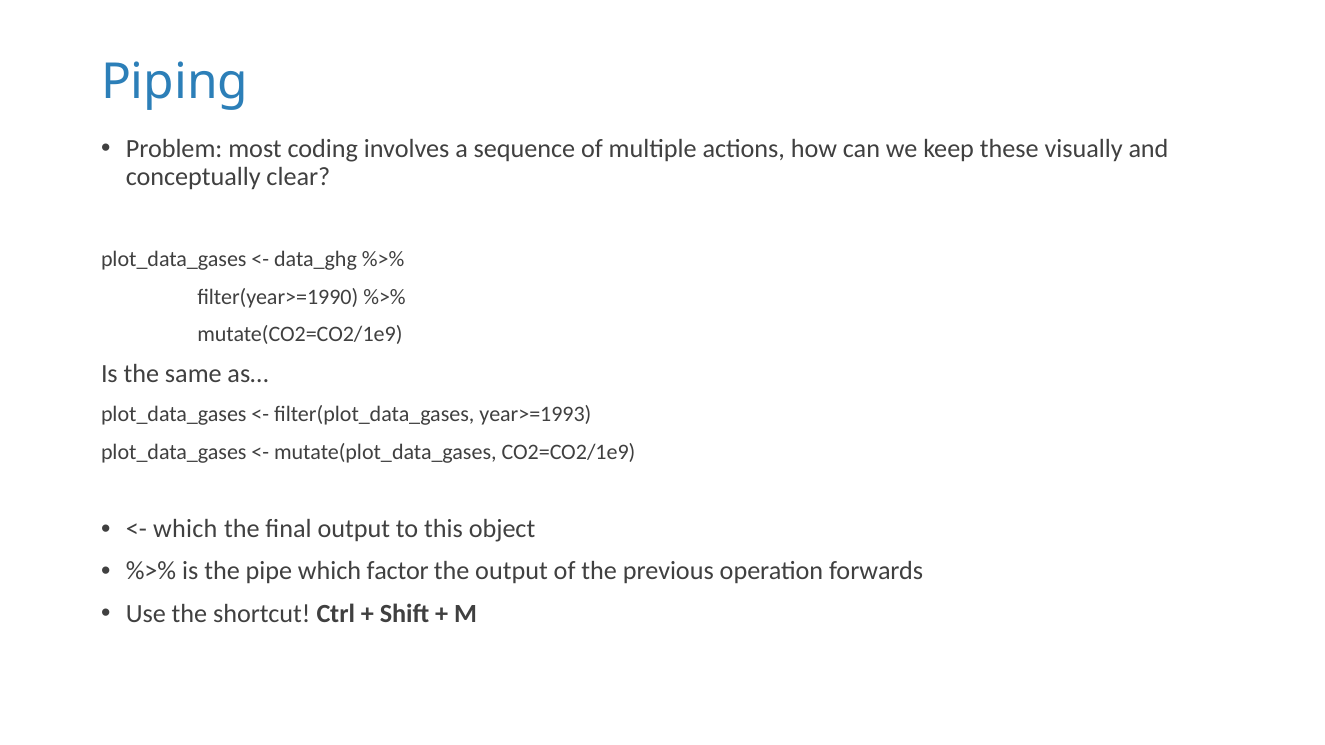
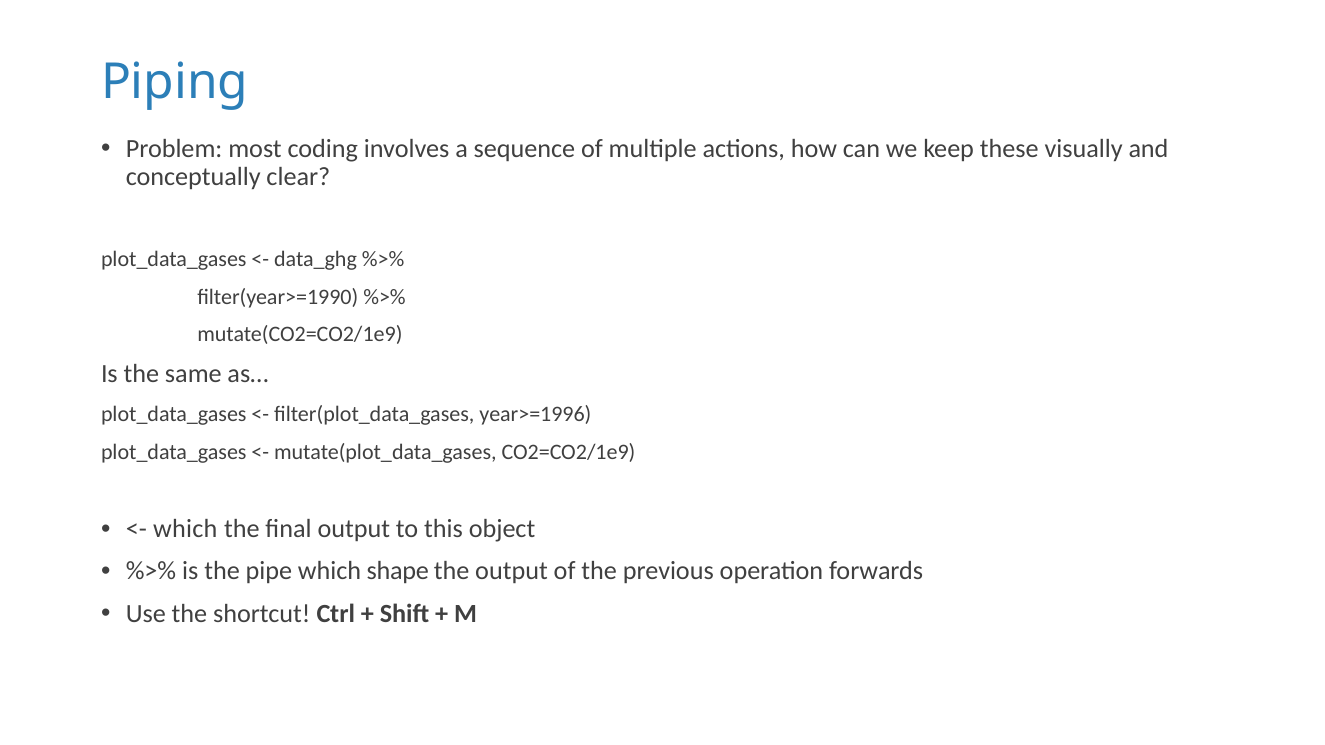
year>=1993: year>=1993 -> year>=1996 (535, 414)
factor: factor -> shape (398, 572)
